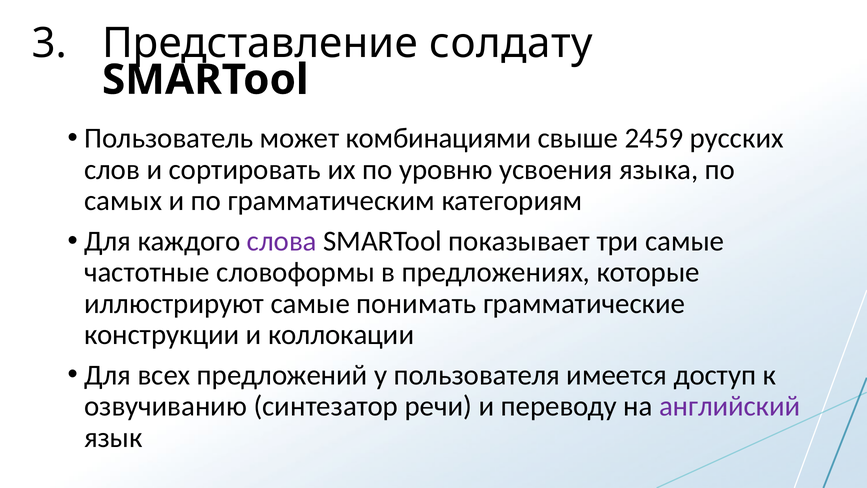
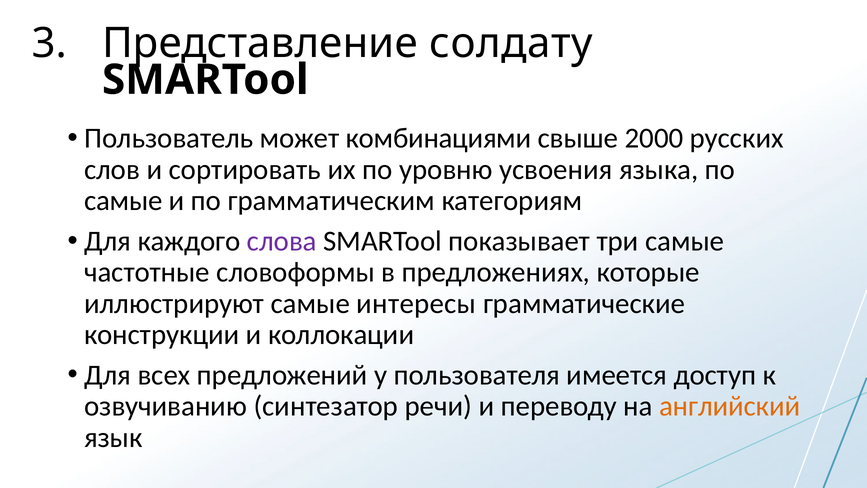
2459: 2459 -> 2000 (654, 138)
самых: самых -> самые (123, 201)
понимать: понимать -> интересы (416, 303)
английский colour: purple -> orange (730, 406)
